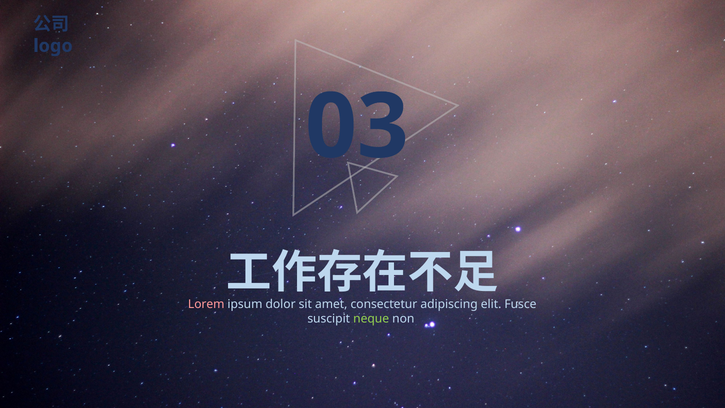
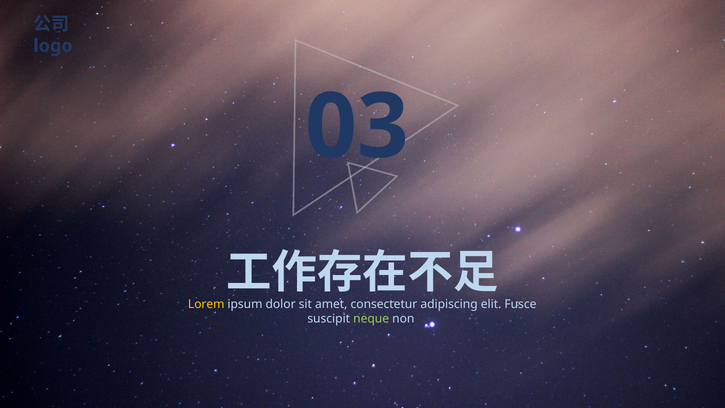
Lorem colour: pink -> yellow (206, 304)
